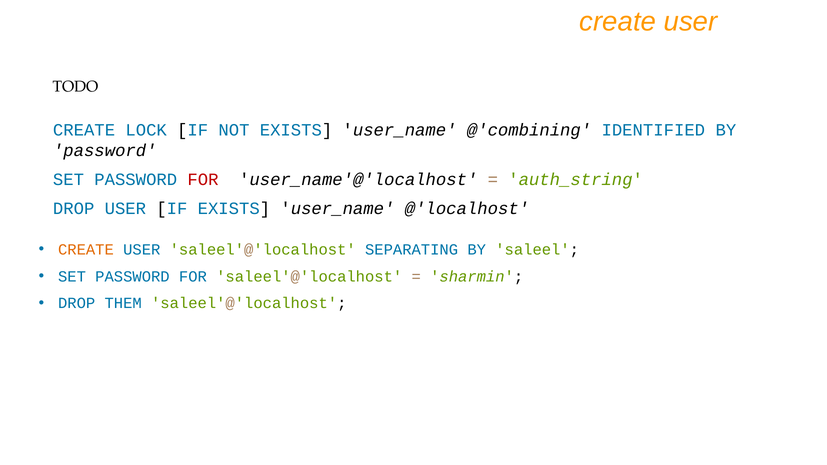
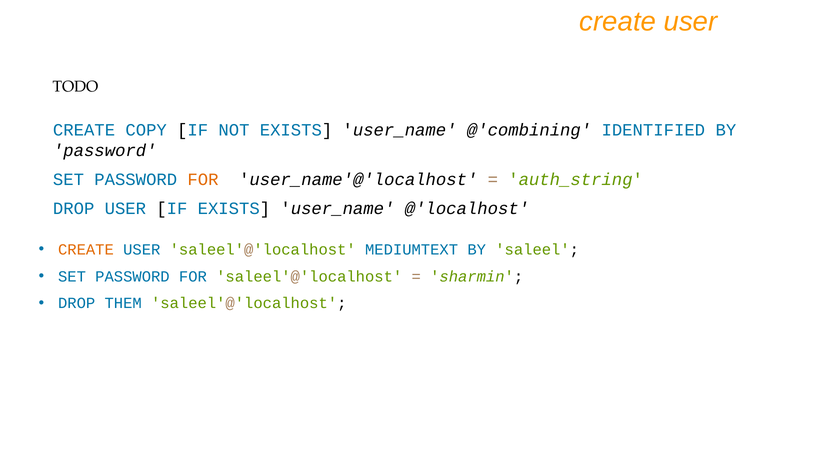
LOCK: LOCK -> COPY (146, 130)
FOR colour: red -> orange (203, 180)
SEPARATING: SEPARATING -> MEDIUMTEXT (412, 250)
